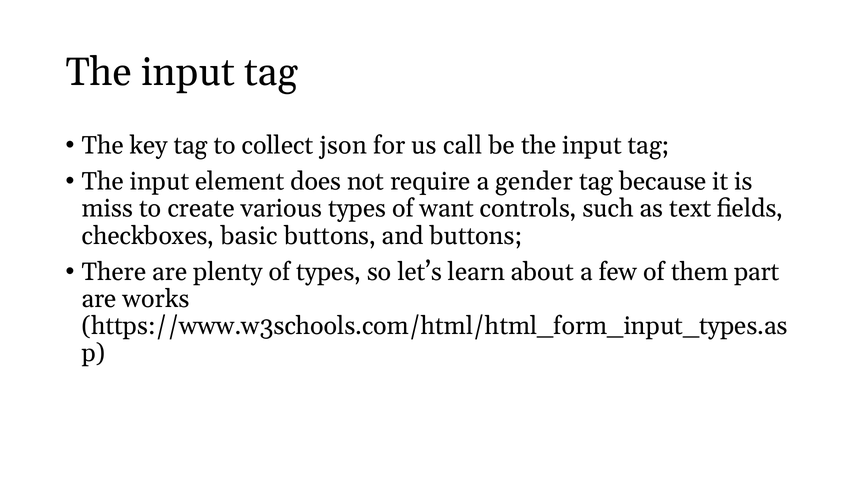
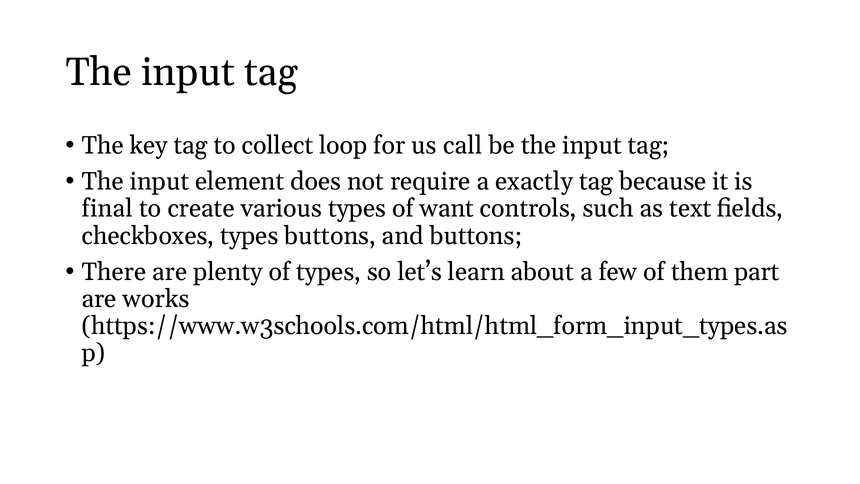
json: json -> loop (343, 145)
gender: gender -> exactly (534, 181)
miss: miss -> final (107, 209)
checkboxes basic: basic -> types (249, 236)
